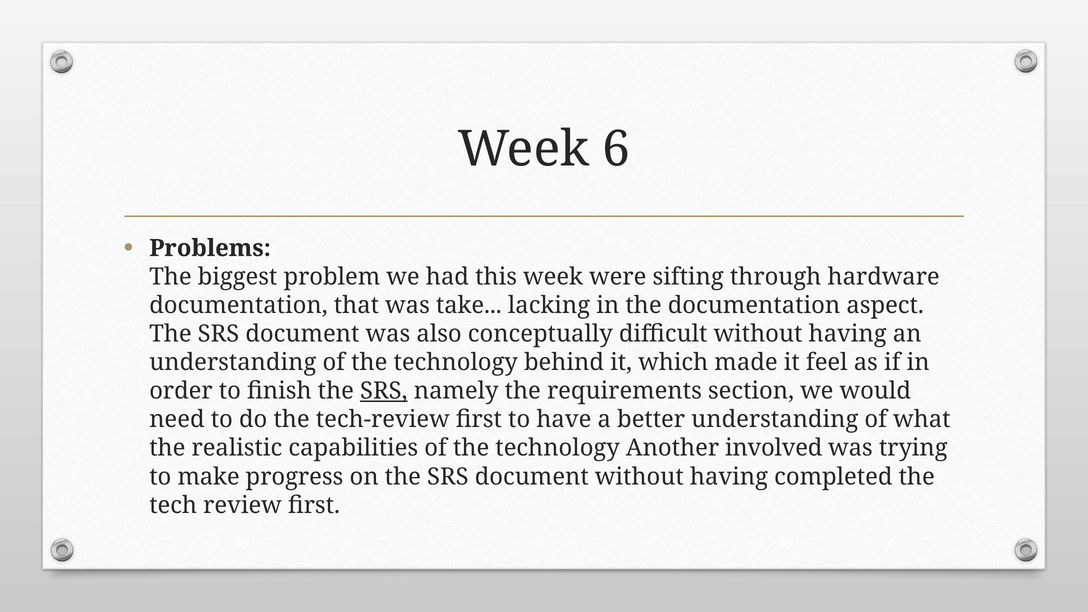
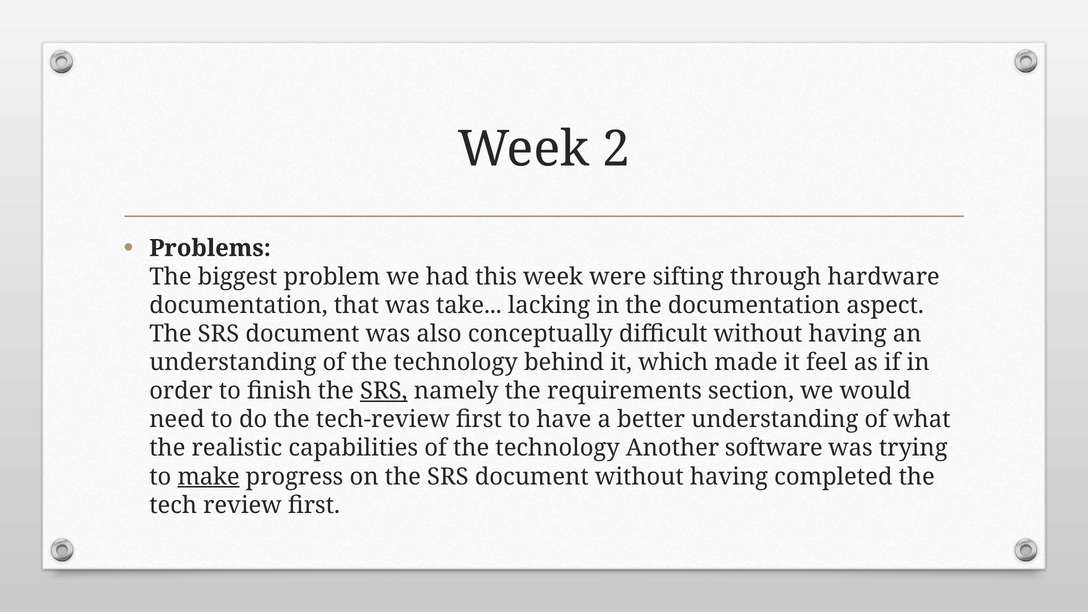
6: 6 -> 2 (616, 149)
involved: involved -> software (774, 448)
make underline: none -> present (209, 477)
